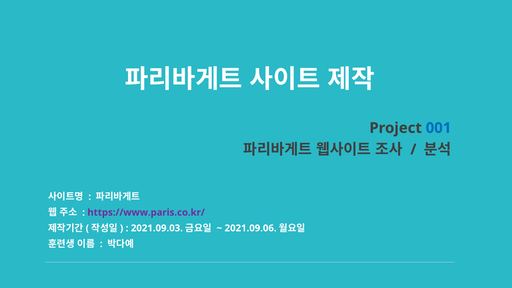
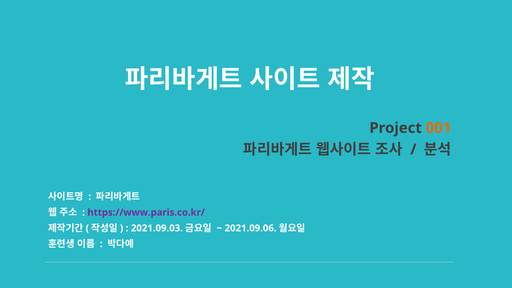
001 colour: blue -> orange (438, 128)
